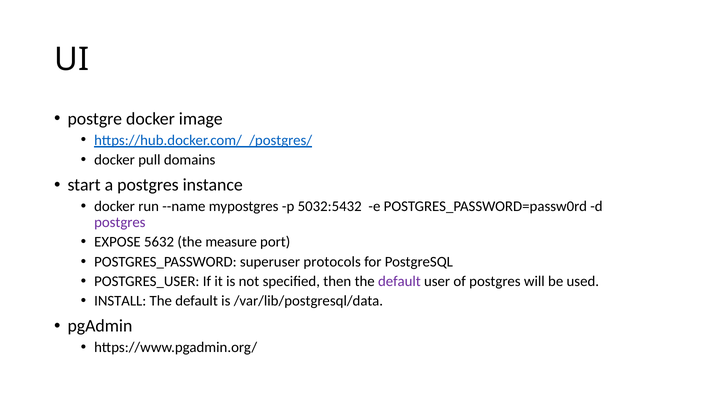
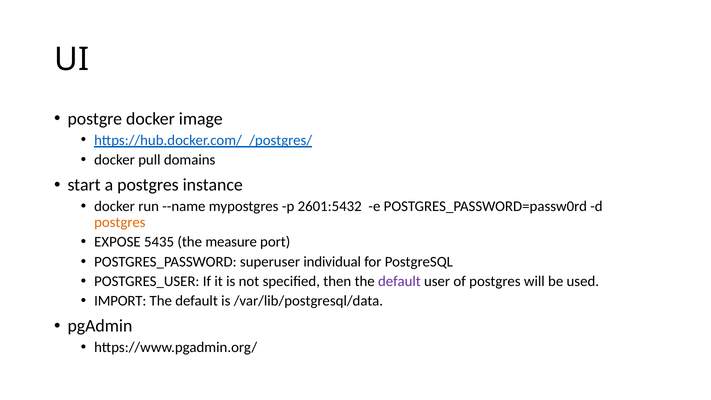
5032:5432: 5032:5432 -> 2601:5432 (330, 206)
postgres colour: purple -> orange (120, 222)
5632: 5632 -> 5435 (159, 242)
protocols: protocols -> individual (332, 262)
INSTALL: INSTALL -> IMPORT (120, 301)
